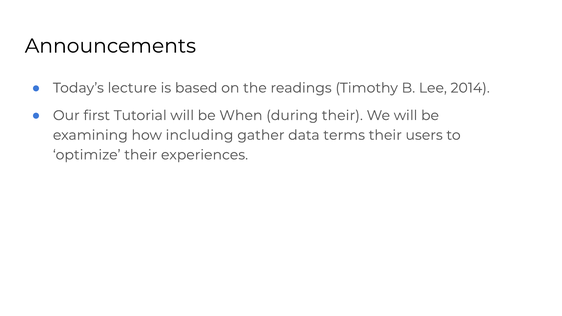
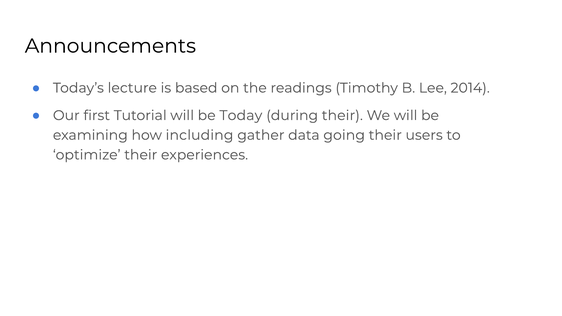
When: When -> Today (241, 115)
terms: terms -> going (344, 135)
